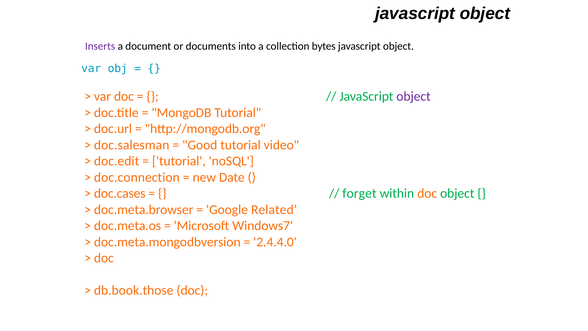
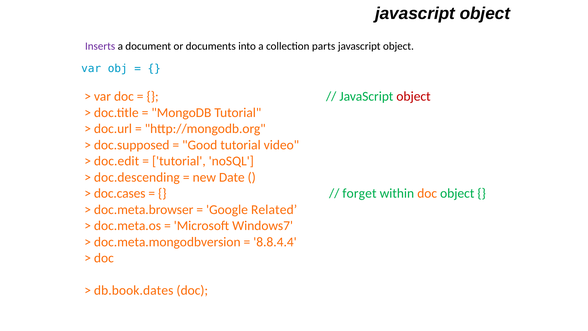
bytes: bytes -> parts (324, 46)
object colour: purple -> red (414, 96)
doc.salesman: doc.salesman -> doc.supposed (132, 145)
doc.connection: doc.connection -> doc.descending (137, 177)
2.4.4.0: 2.4.4.0 -> 8.8.4.4 (275, 242)
db.book.those: db.book.those -> db.book.dates (134, 290)
